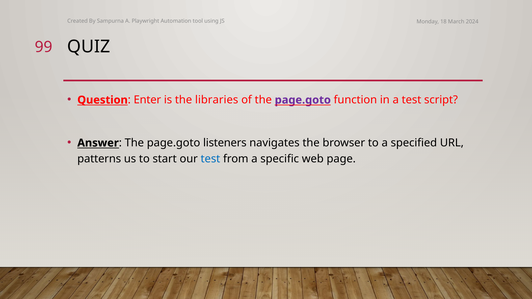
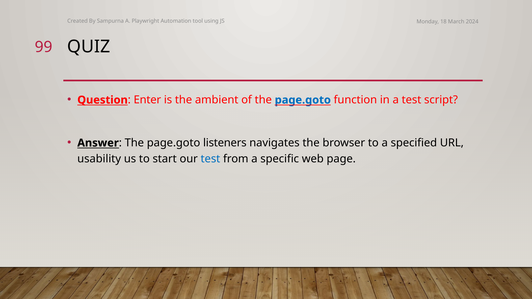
libraries: libraries -> ambient (217, 100)
page.goto colour: purple -> blue (303, 100)
patterns: patterns -> usability (99, 159)
